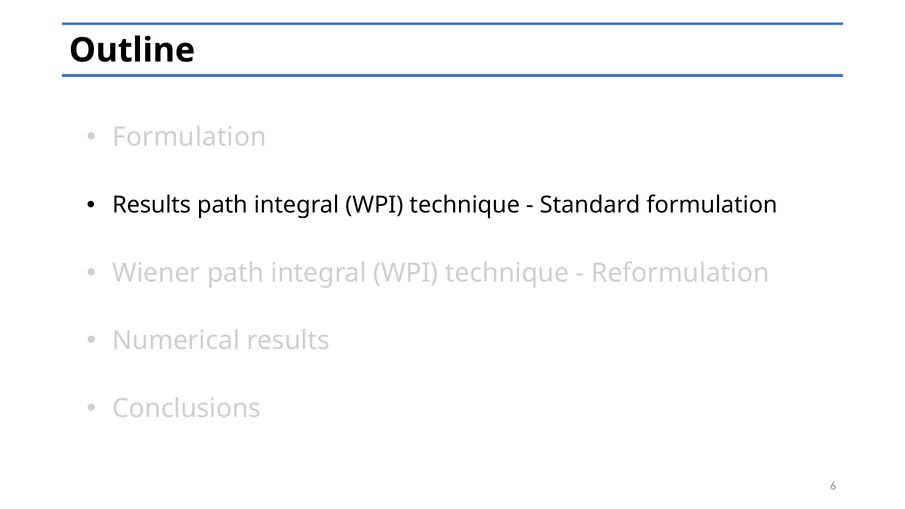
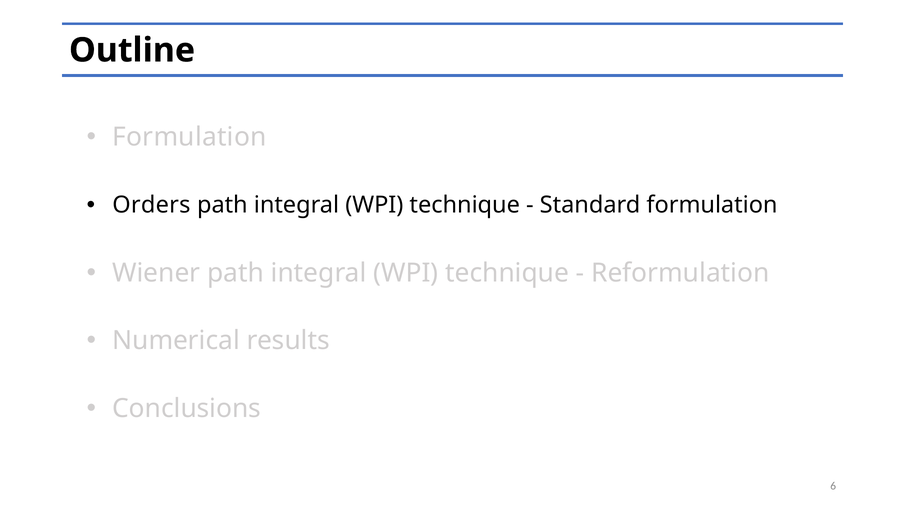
Results: Results -> Orders (151, 205)
